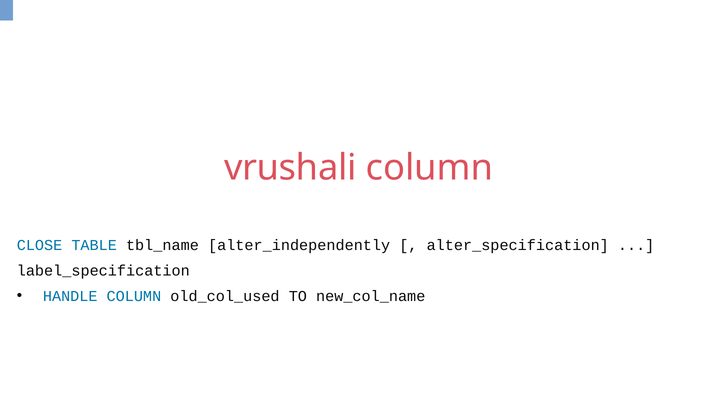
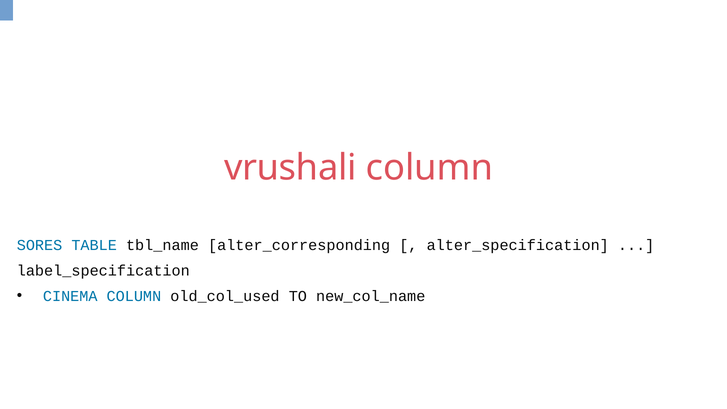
CLOSE: CLOSE -> SORES (40, 245)
alter_independently: alter_independently -> alter_corresponding (299, 245)
HANDLE: HANDLE -> CINEMA (70, 296)
